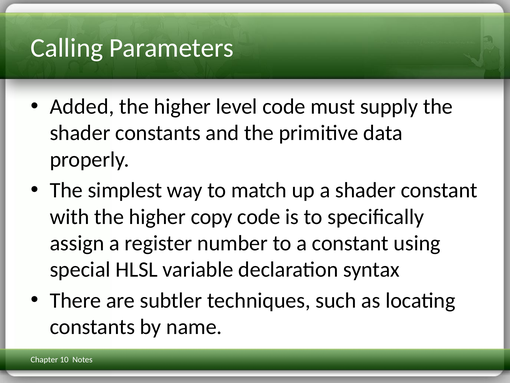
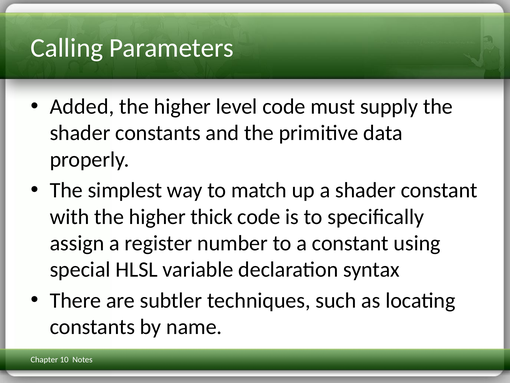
copy: copy -> thick (212, 217)
